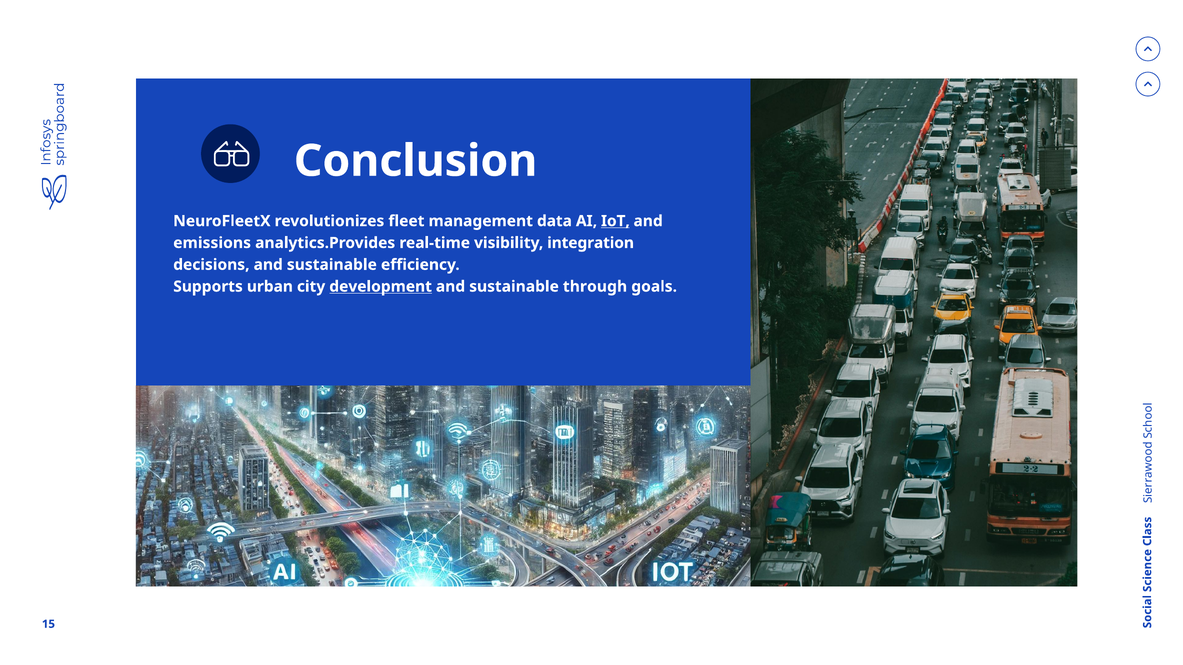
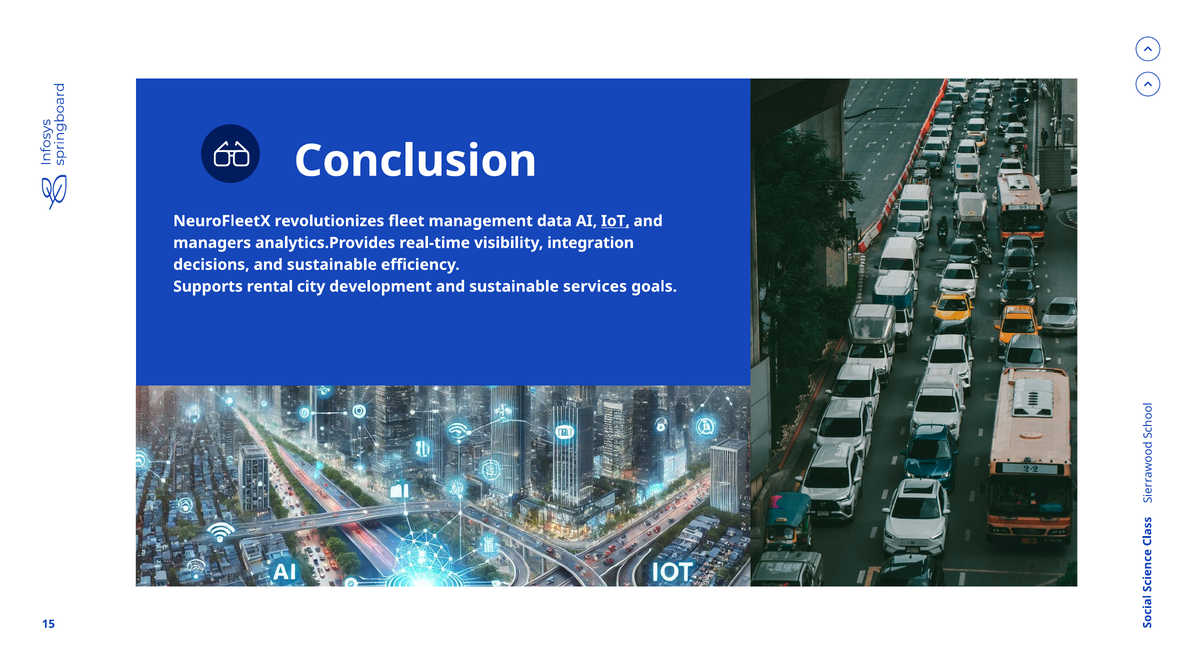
emissions: emissions -> managers (212, 243)
urban: urban -> rental (270, 287)
development underline: present -> none (381, 287)
through: through -> services (595, 287)
